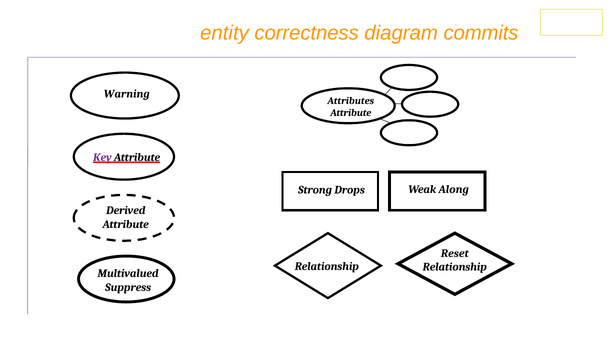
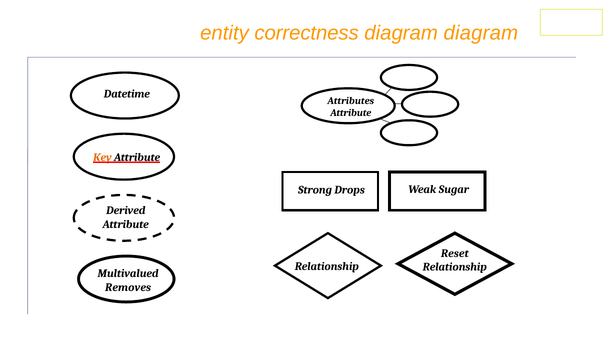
diagram commits: commits -> diagram (481, 33)
Warning: Warning -> Datetime (127, 94)
Key colour: purple -> orange (102, 157)
Along: Along -> Sugar (454, 189)
Suppress: Suppress -> Removes (128, 287)
